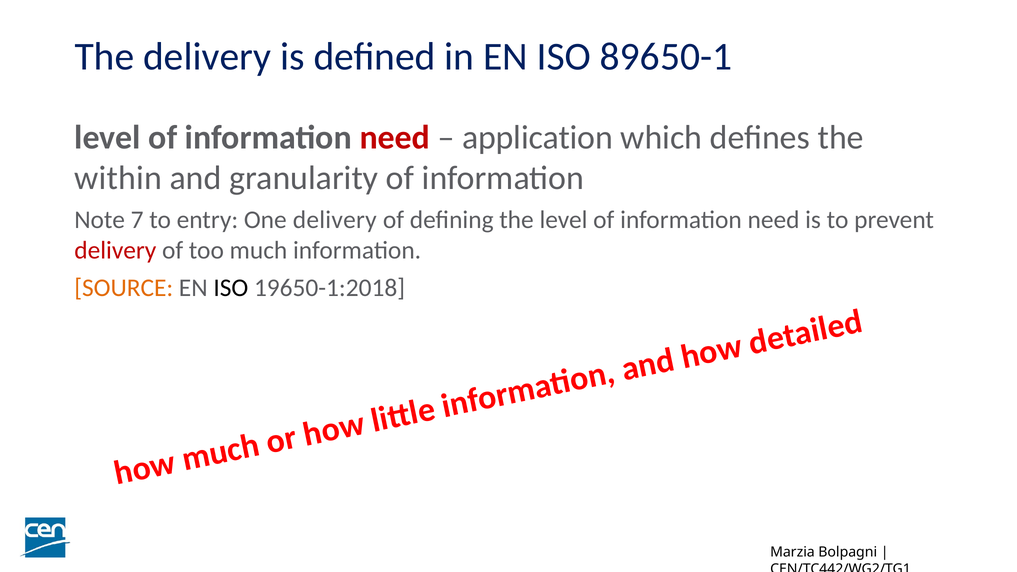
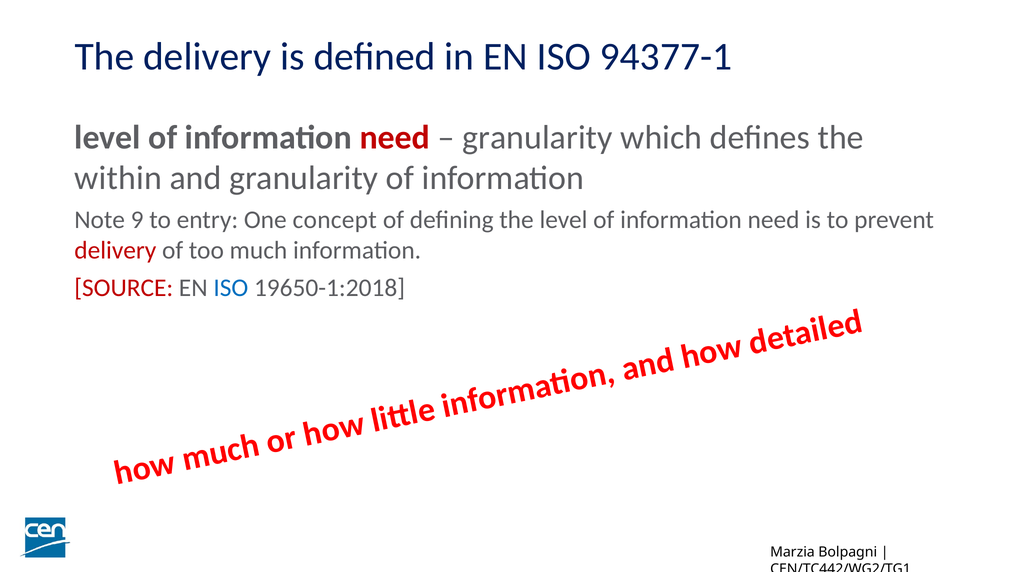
89650-1: 89650-1 -> 94377-1 (666, 57)
application: application -> granularity (537, 137)
7: 7 -> 9 (137, 220)
One delivery: delivery -> concept (335, 220)
SOURCE colour: orange -> red (124, 288)
ISO colour: black -> blue (231, 288)
